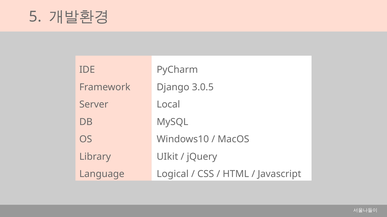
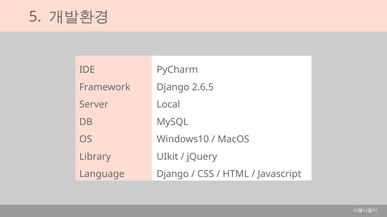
3.0.5: 3.0.5 -> 2.6.5 (203, 87)
Language Logical: Logical -> Django (173, 175)
